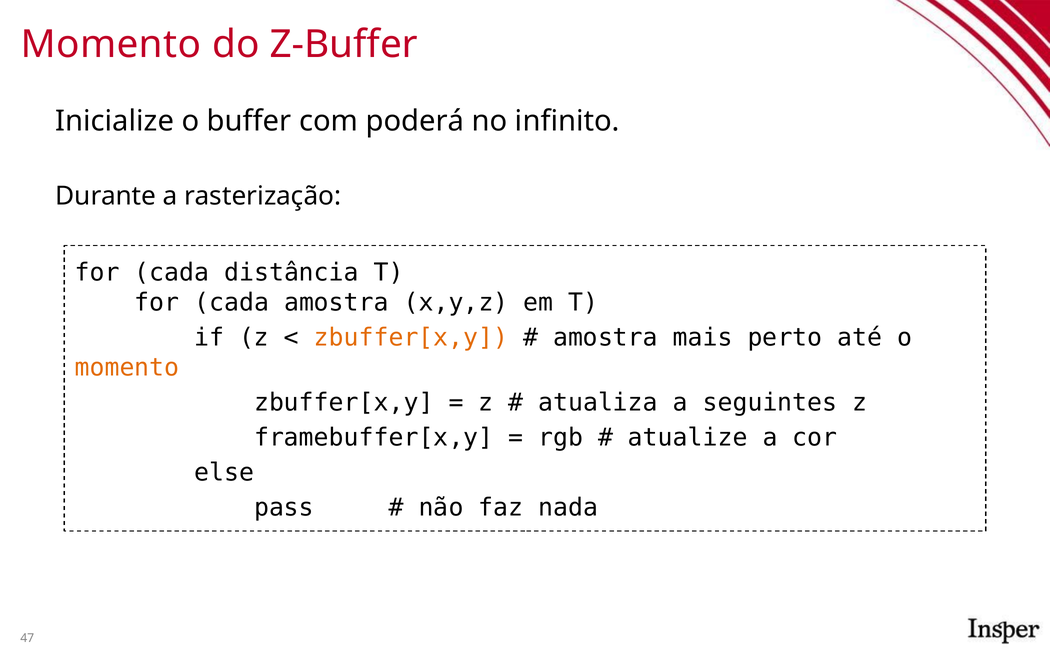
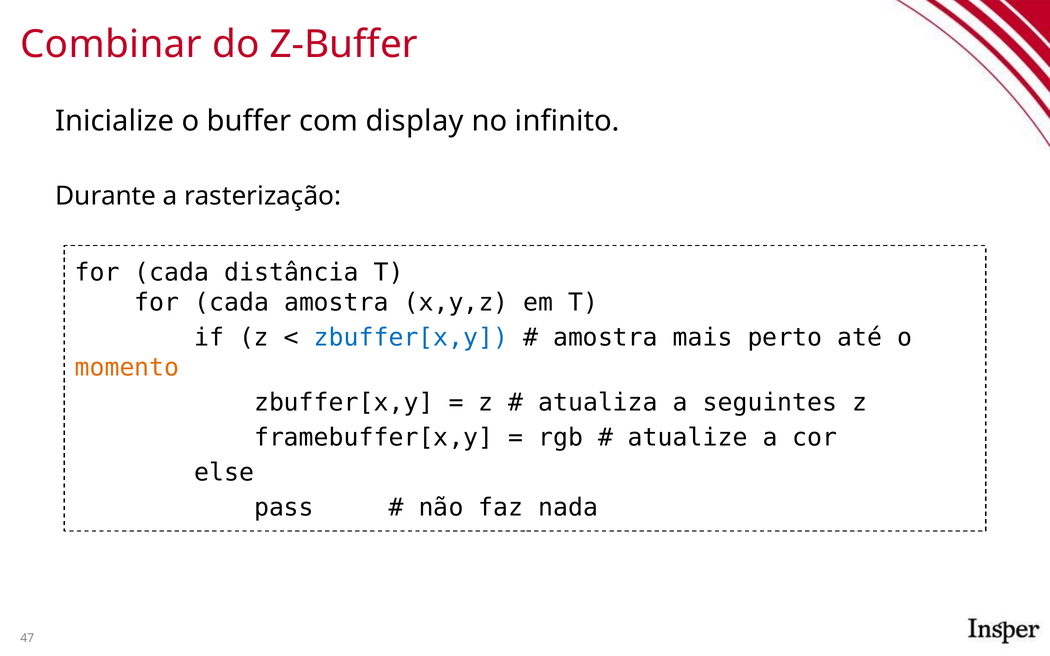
Momento: Momento -> Combinar (111, 44)
poderá: poderá -> display (415, 121)
zbuffer[x,y colour: orange -> blue (411, 338)
